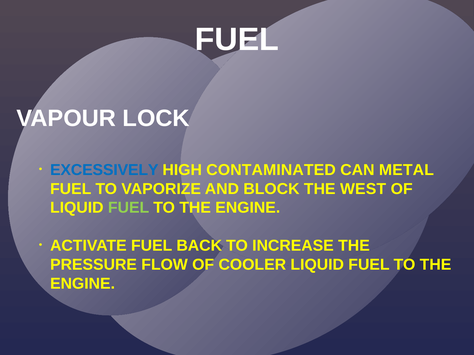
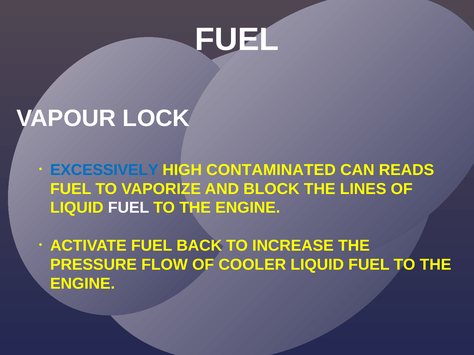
METAL: METAL -> READS (407, 170)
WEST: WEST -> LINES (363, 189)
FUEL colour: light green -> white (129, 208)
